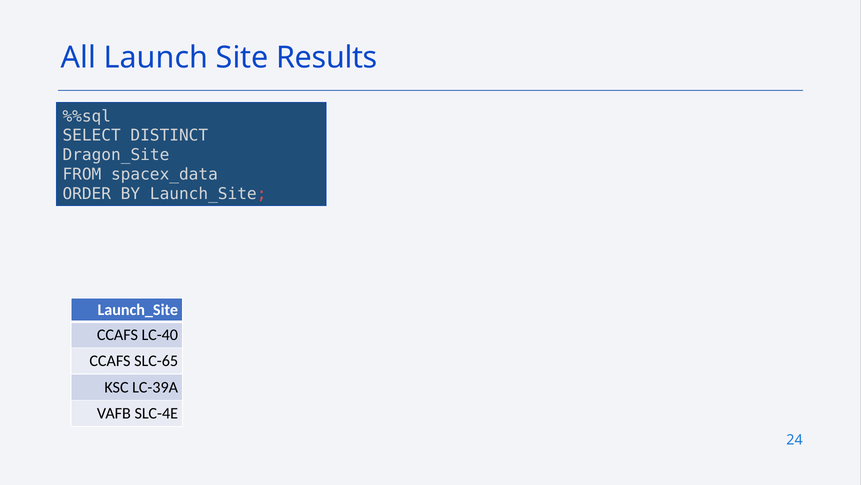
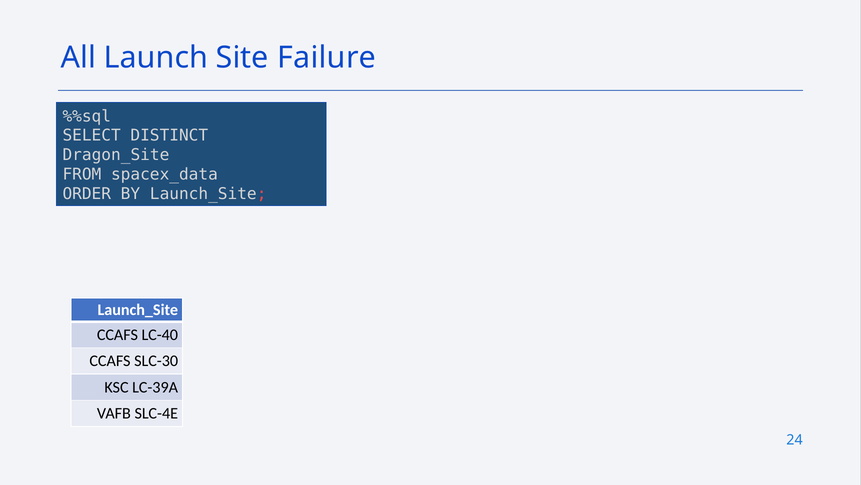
Results: Results -> Failure (327, 58)
SLC-65: SLC-65 -> SLC-30 (156, 361)
